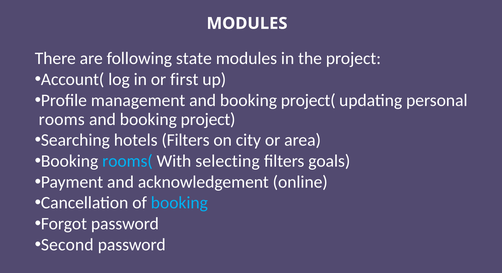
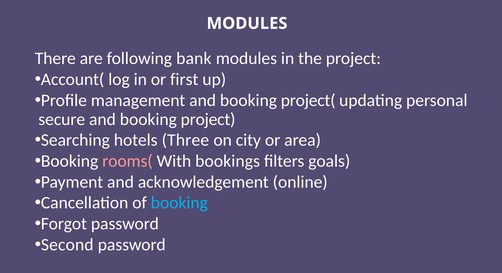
state: state -> bank (194, 59)
rooms: rooms -> secure (62, 119)
hotels Filters: Filters -> Three (185, 140)
rooms( colour: light blue -> pink (127, 161)
selecting: selecting -> bookings (228, 161)
